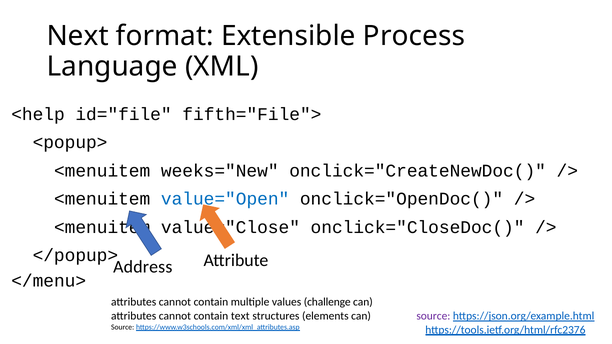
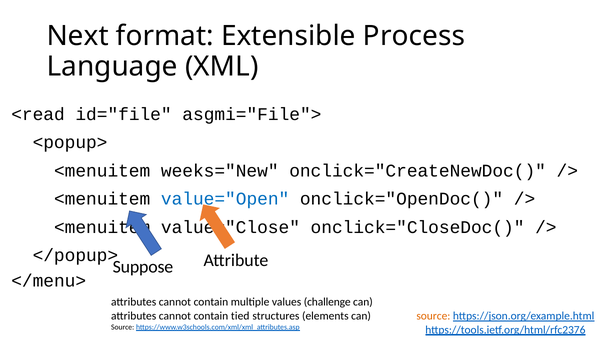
<help: <help -> <read (38, 114)
fifth="File">: fifth="File"> -> asgmi="File"> (252, 114)
Address: Address -> Suppose (143, 267)
text: text -> tied (240, 316)
source colour: purple -> orange (433, 316)
